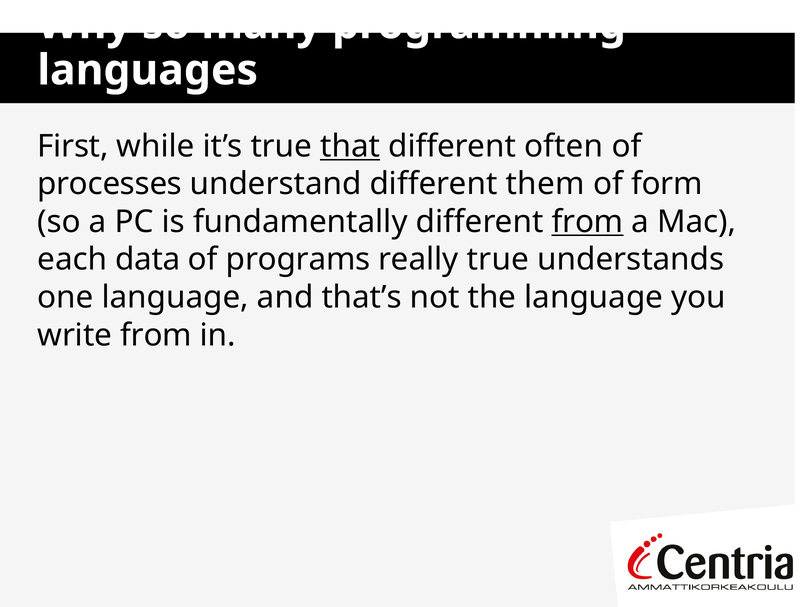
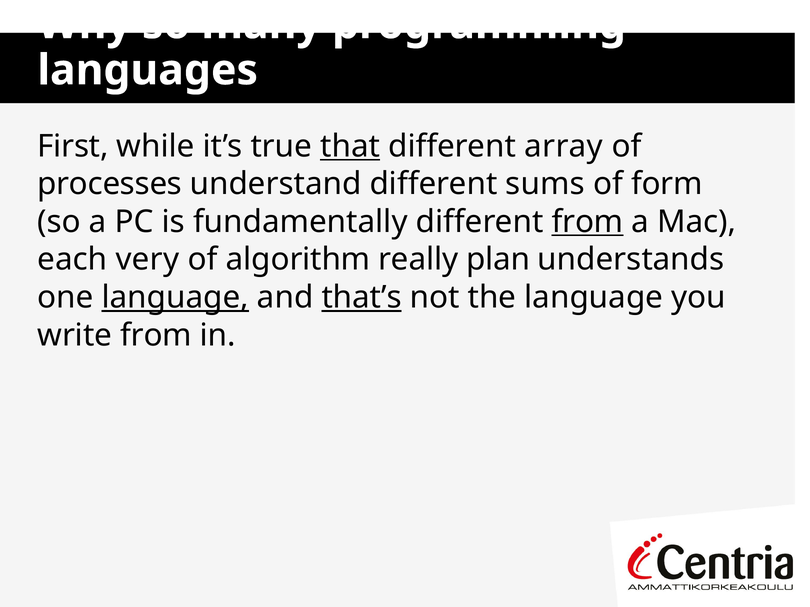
often: often -> array (564, 146)
them: them -> sums (545, 184)
data: data -> very (147, 260)
programs: programs -> algorithm (298, 260)
really true: true -> plan (498, 260)
language underline: none -> present (175, 298)
that’s underline: none -> present (362, 298)
